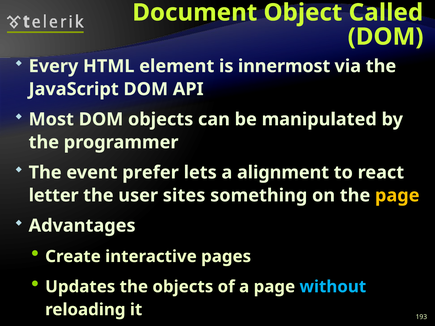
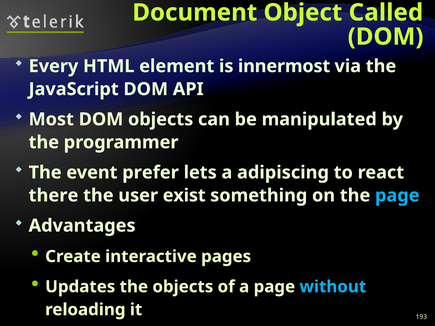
alignment: alignment -> adipiscing (283, 173)
letter: letter -> there (53, 196)
sites: sites -> exist (184, 196)
page colour: yellow -> light blue (397, 196)
